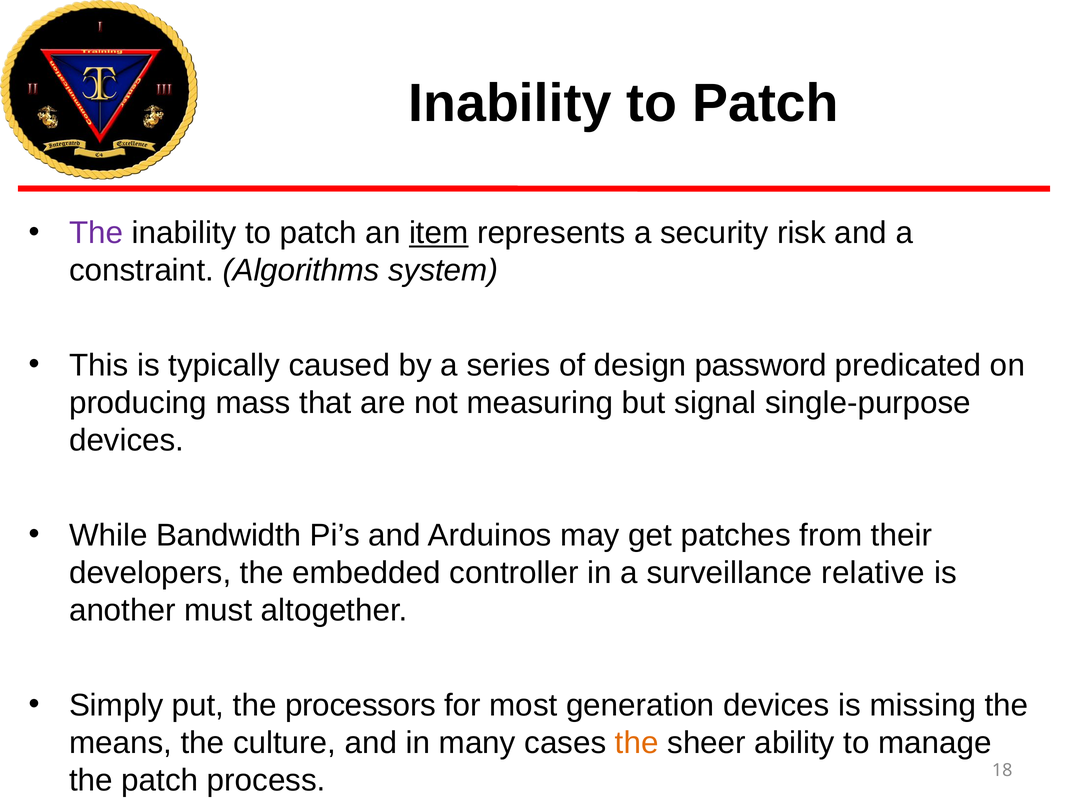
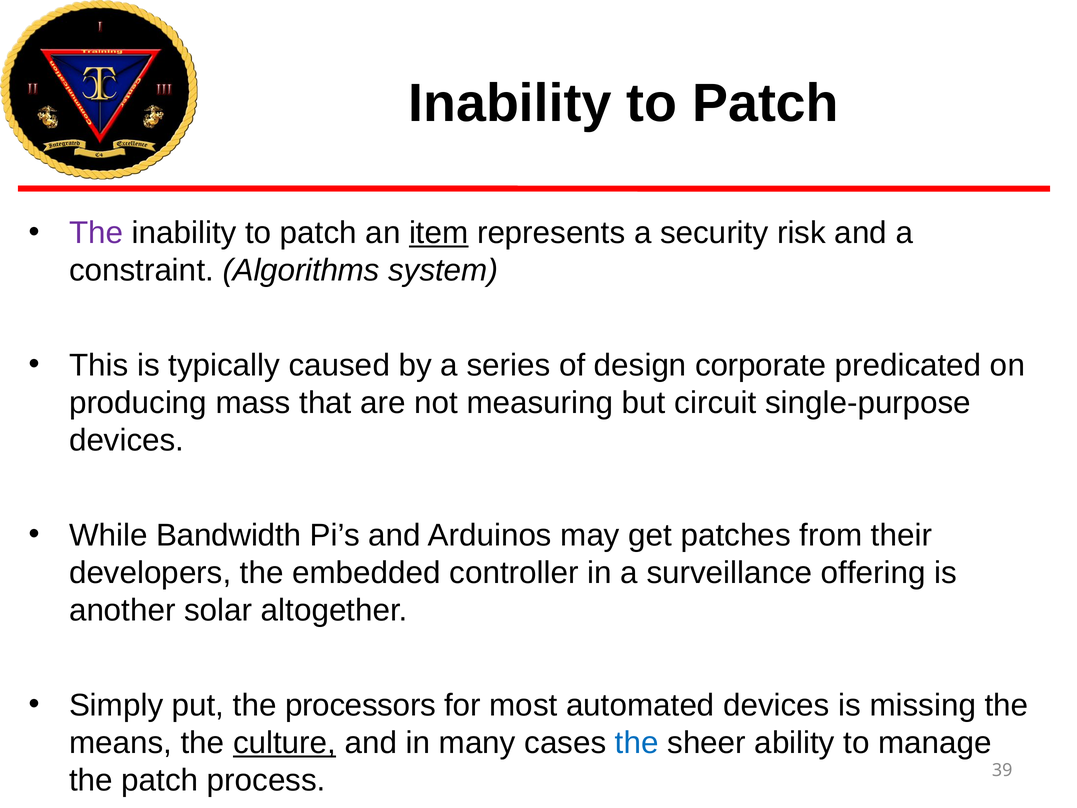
password: password -> corporate (761, 365)
signal: signal -> circuit (715, 403)
relative: relative -> offering (873, 573)
must: must -> solar (218, 610)
generation: generation -> automated (640, 705)
culture underline: none -> present (284, 743)
the colour: orange -> blue (637, 743)
18: 18 -> 39 (1002, 770)
